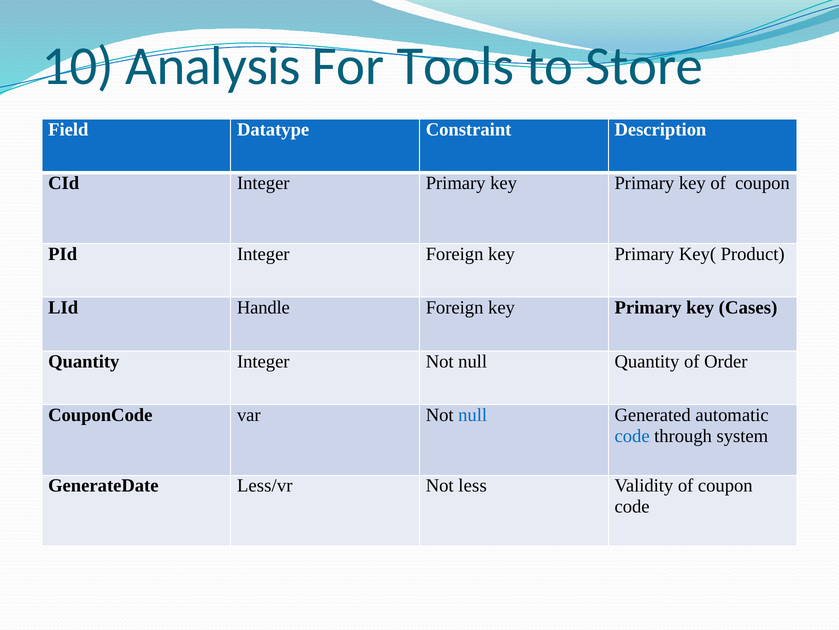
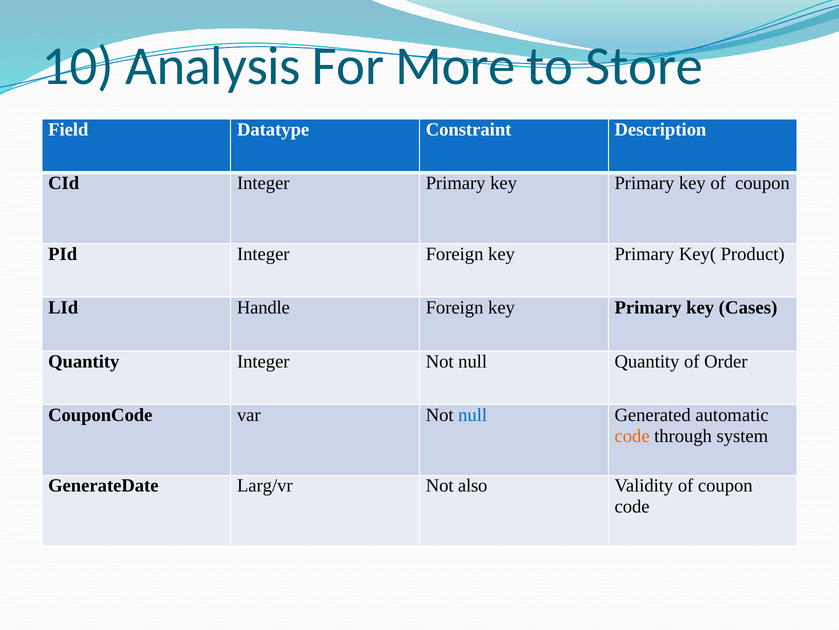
Tools: Tools -> More (456, 66)
code colour: blue -> orange (632, 435)
Less/vr: Less/vr -> Larg/vr (265, 485)
less: less -> also (473, 485)
